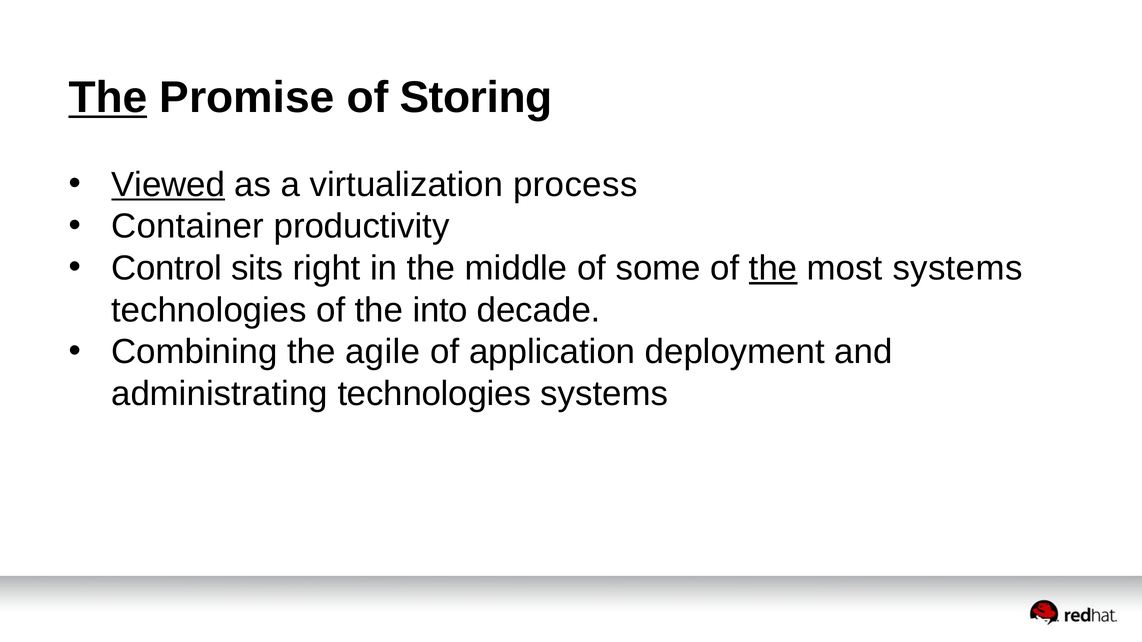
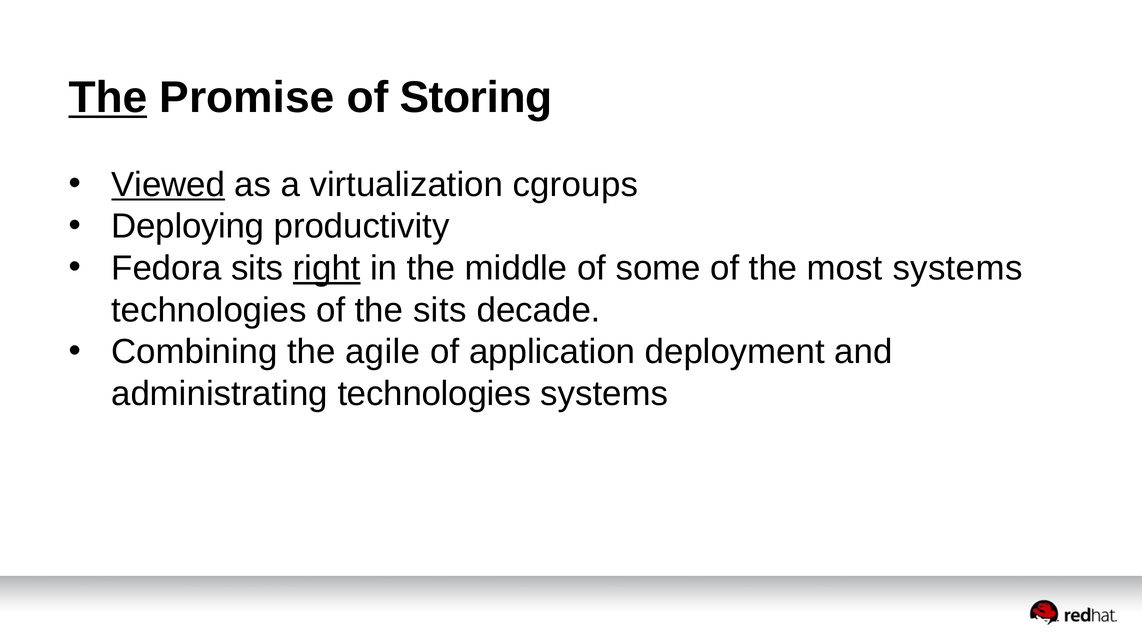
process: process -> cgroups (575, 185)
Container: Container -> Deploying (188, 227)
Control: Control -> Fedora (166, 268)
right underline: none -> present (327, 268)
the underline: present -> none (773, 268)
the into: into -> sits (440, 310)
